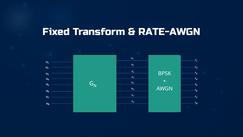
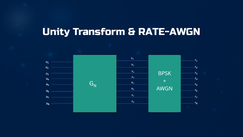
Fixed: Fixed -> Unity (56, 32)
